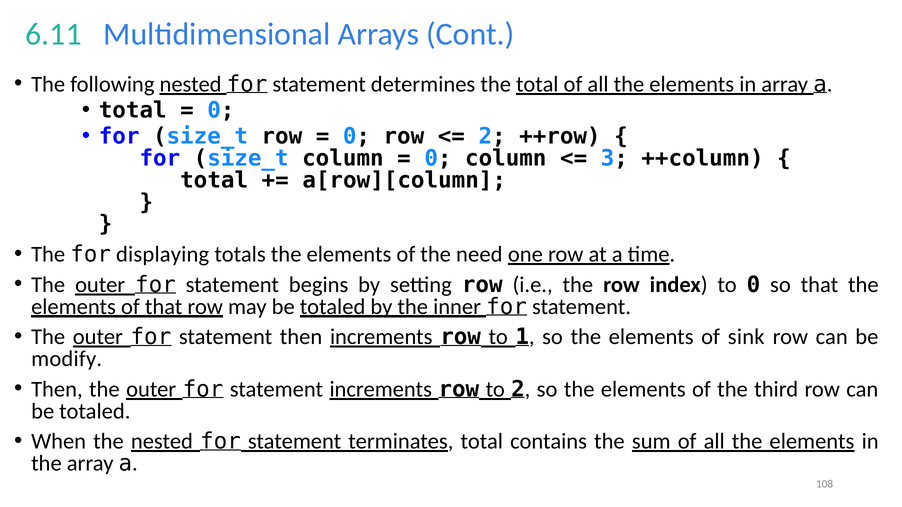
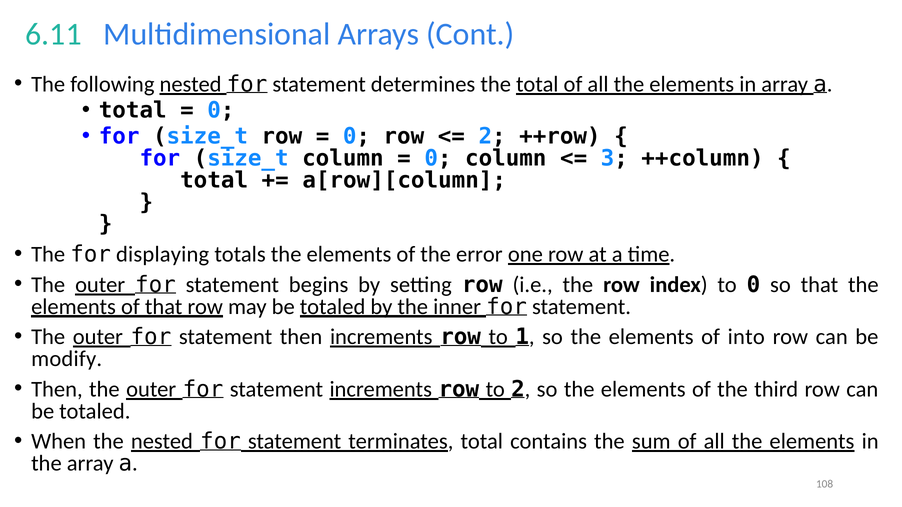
need: need -> error (479, 255)
sink: sink -> into (746, 337)
